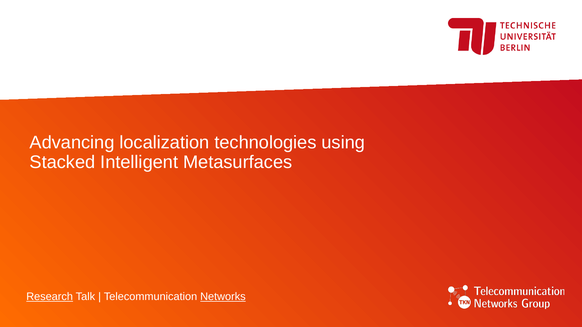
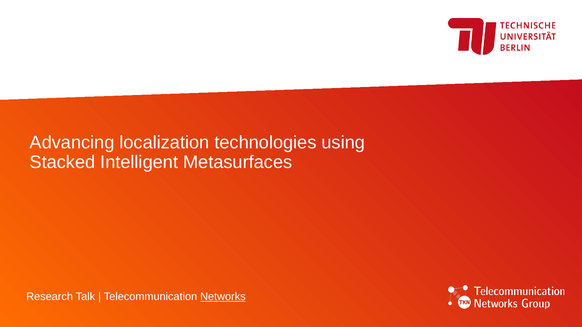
Research underline: present -> none (50, 297)
